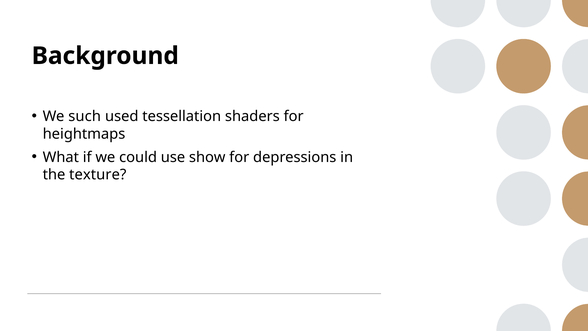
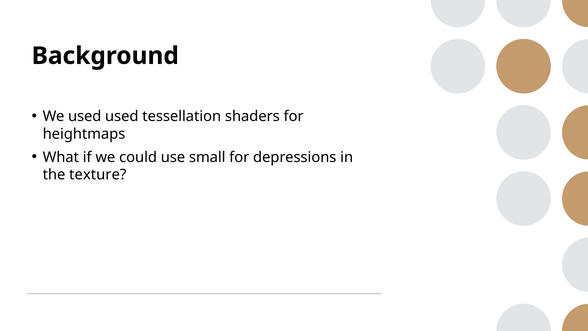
We such: such -> used (85, 116)
show: show -> small (207, 157)
